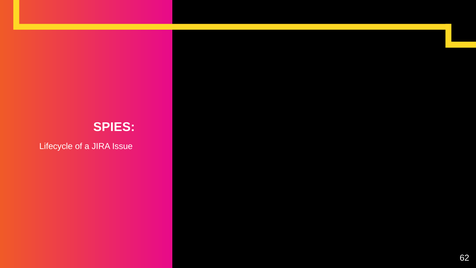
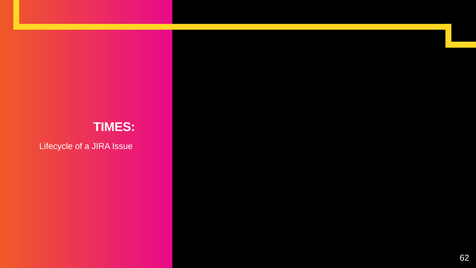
SPIES: SPIES -> TIMES (114, 127)
